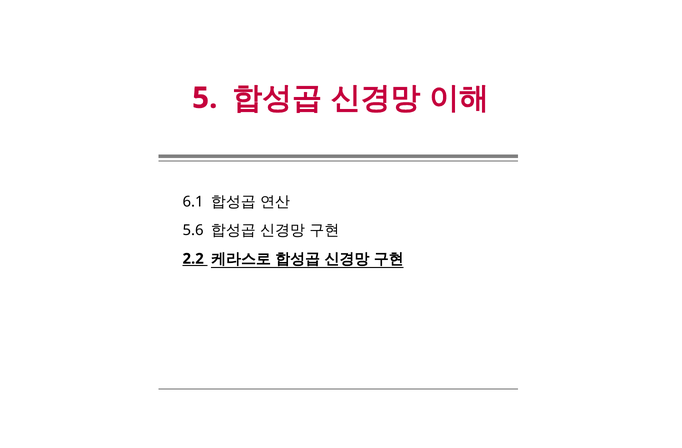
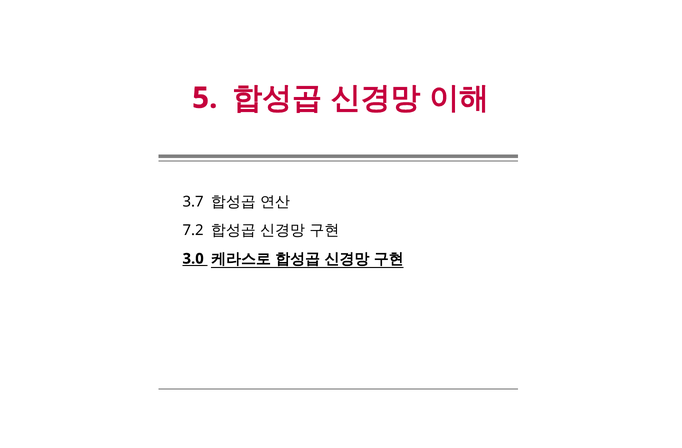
6.1: 6.1 -> 3.7 (193, 202)
5.6: 5.6 -> 7.2 (193, 230)
2.2: 2.2 -> 3.0 (193, 259)
